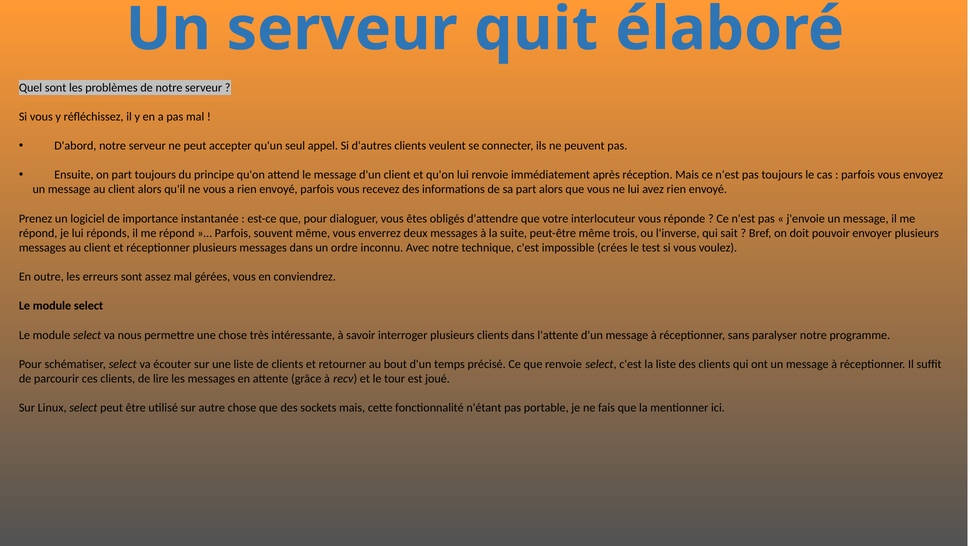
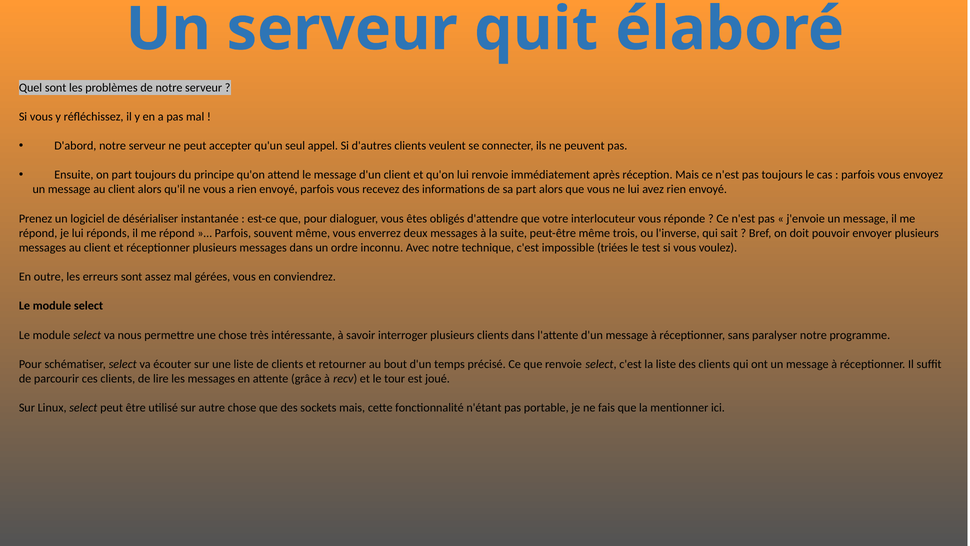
importance: importance -> désérialiser (150, 218)
crées: crées -> triées (612, 248)
